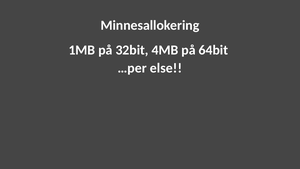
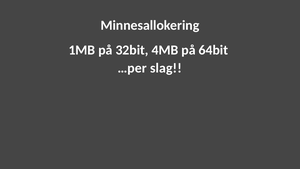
else: else -> slag (166, 68)
